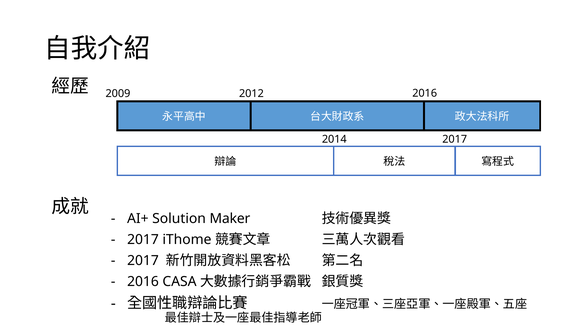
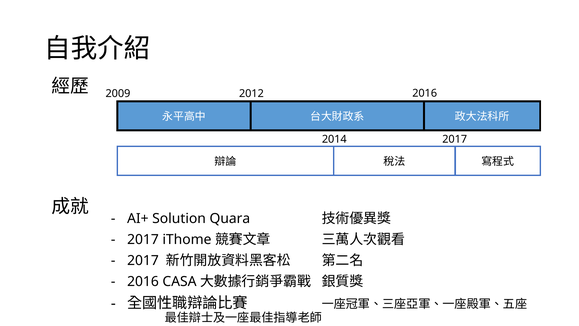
Maker: Maker -> Quara (230, 218)
